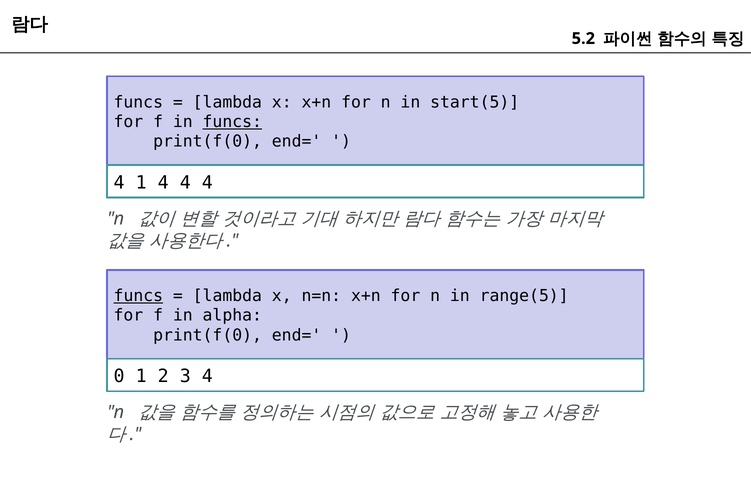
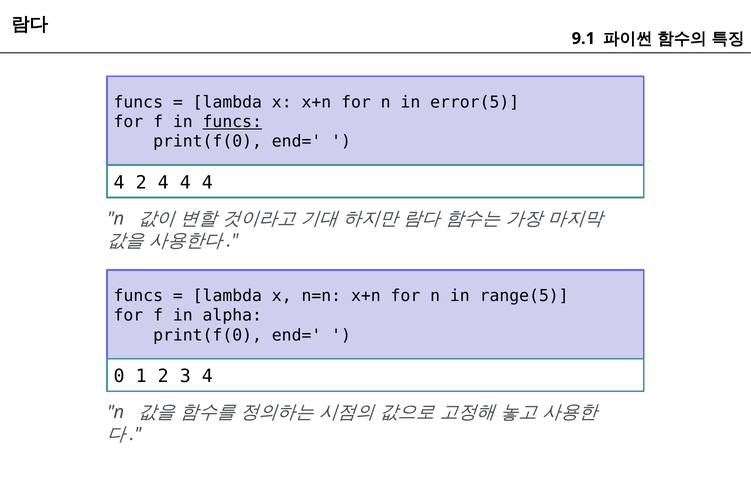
5.2: 5.2 -> 9.1 (583, 38)
start(5: start(5 -> error(5 (475, 102)
4 1: 1 -> 2 (141, 183)
funcs underline: present -> none (138, 296)
